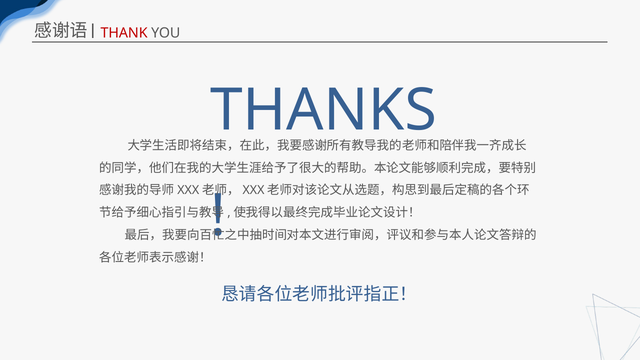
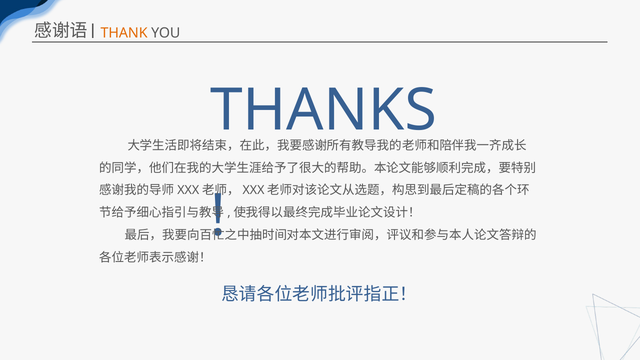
THANK colour: red -> orange (124, 33)
